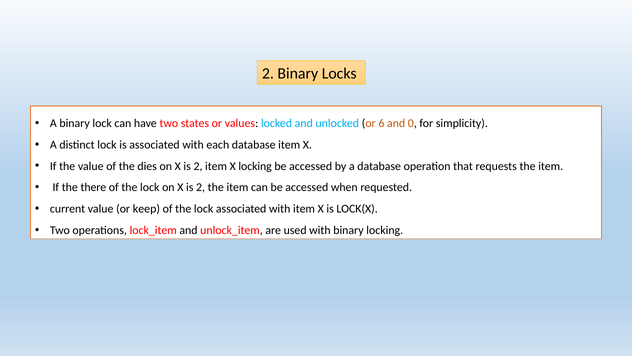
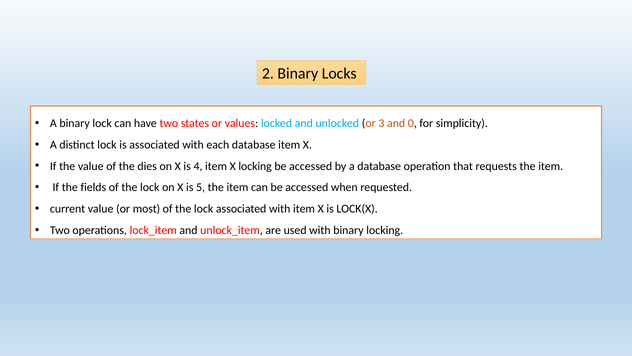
6: 6 -> 3 (381, 123)
2: 2 -> 4 (198, 166)
there: there -> fields (93, 187)
2: 2 -> 5 (201, 187)
keep: keep -> most (147, 209)
